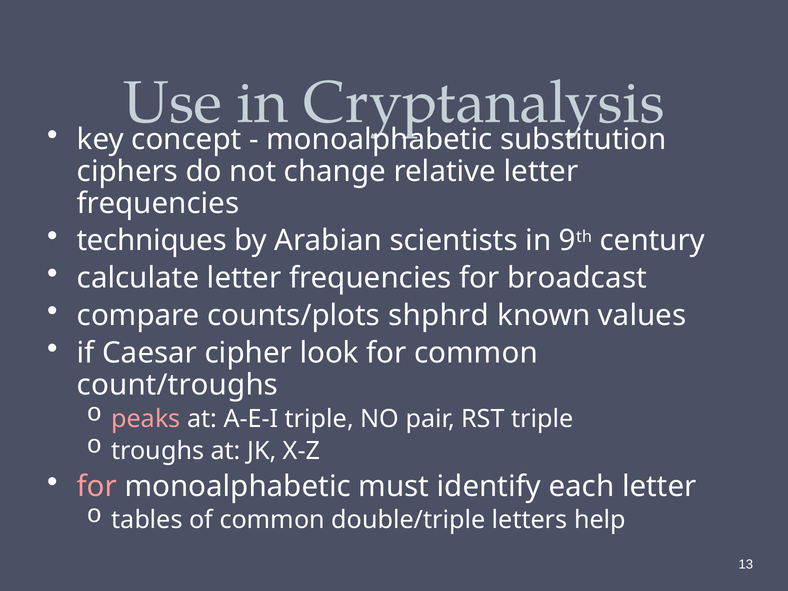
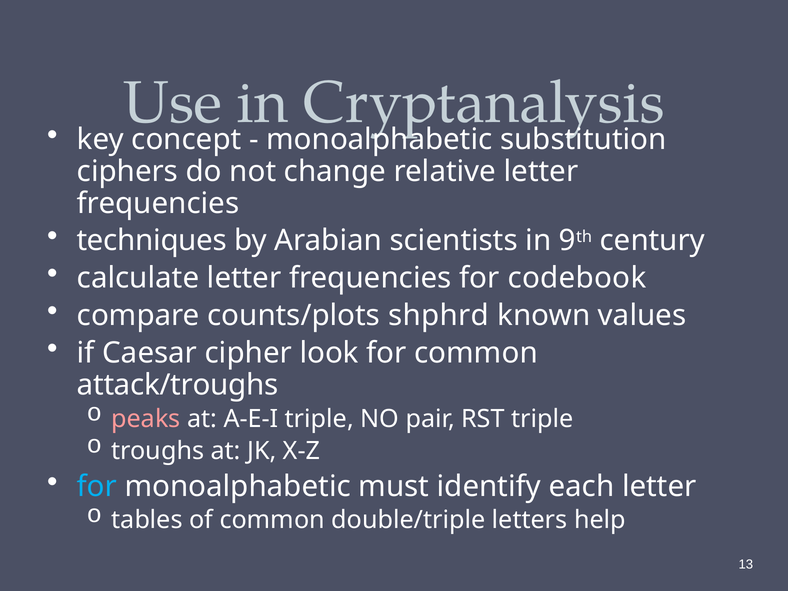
broadcast: broadcast -> codebook (577, 278)
count/troughs: count/troughs -> attack/troughs (178, 385)
for colour: pink -> light blue (97, 486)
